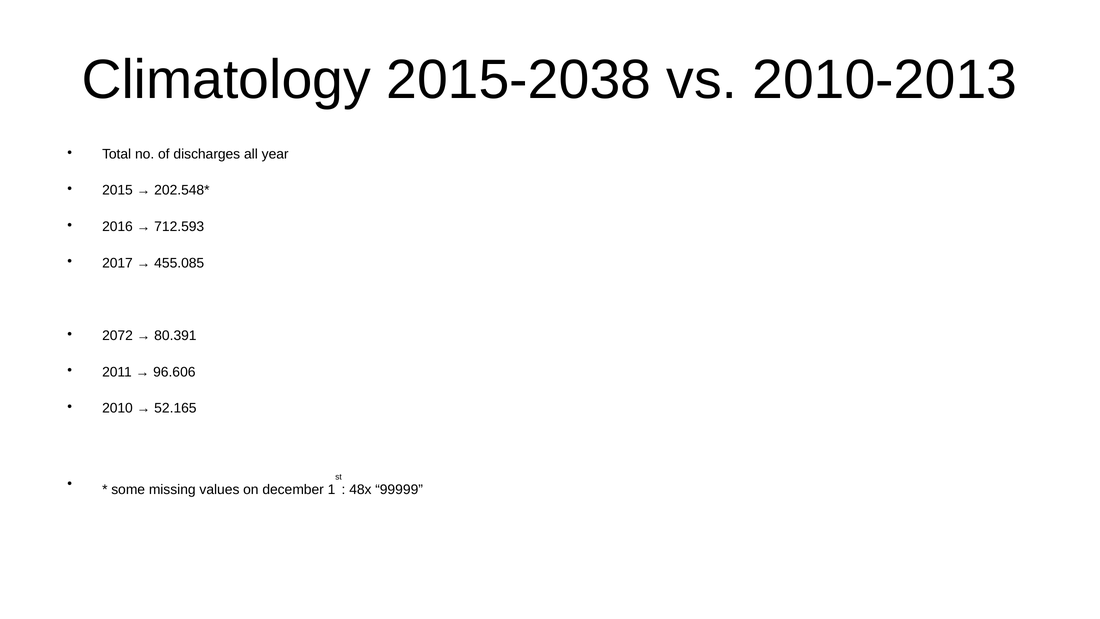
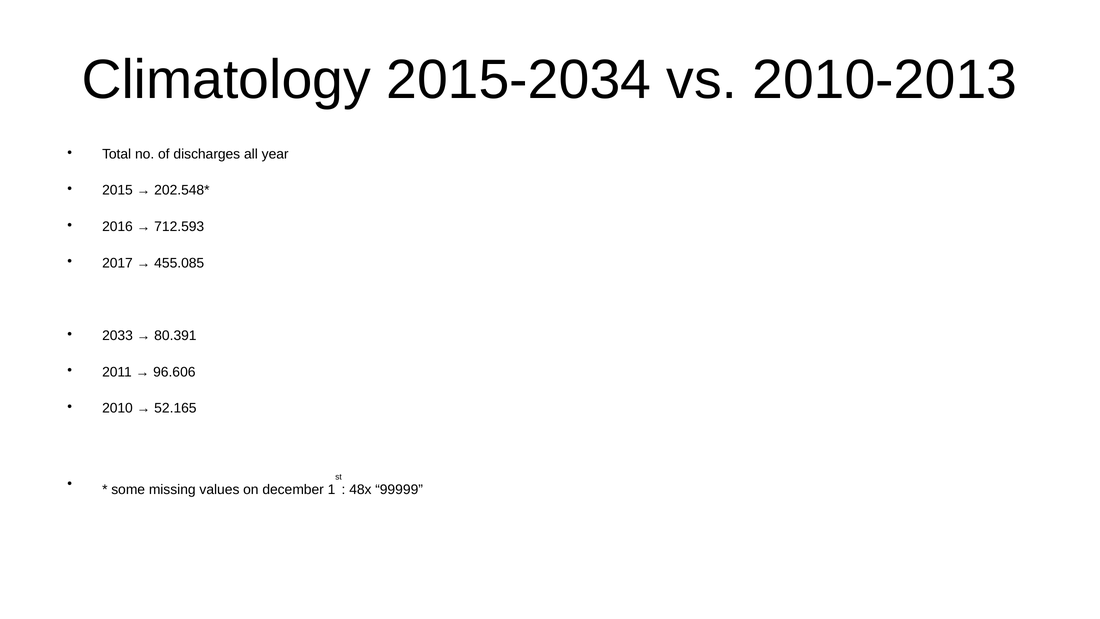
2015-2038: 2015-2038 -> 2015-2034 (519, 80)
2072: 2072 -> 2033 (117, 335)
